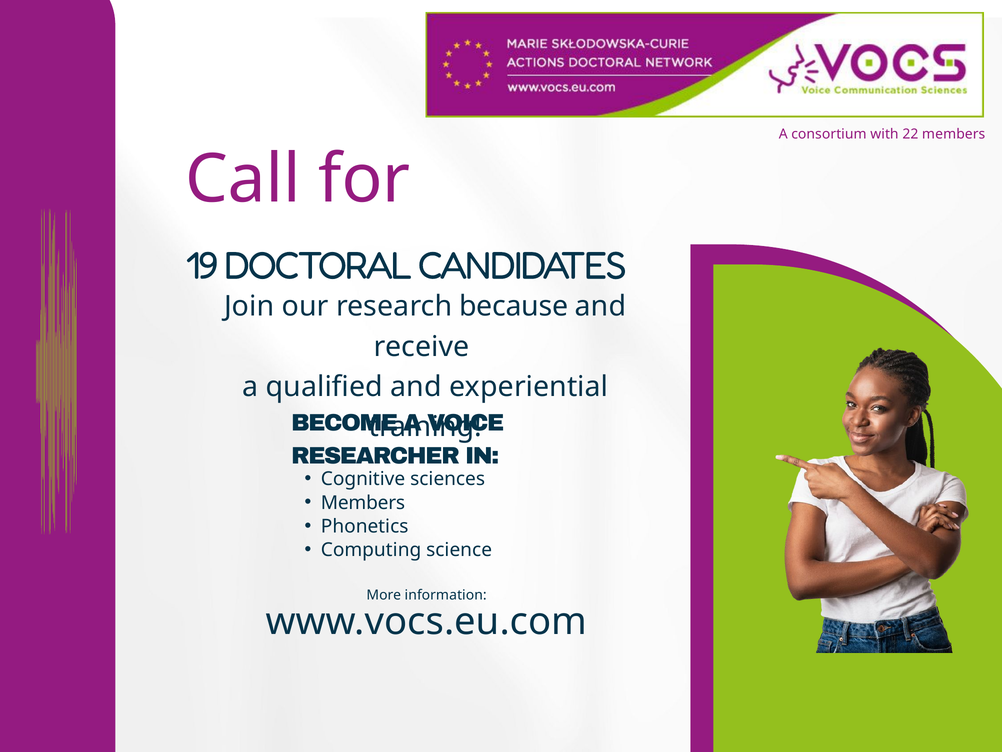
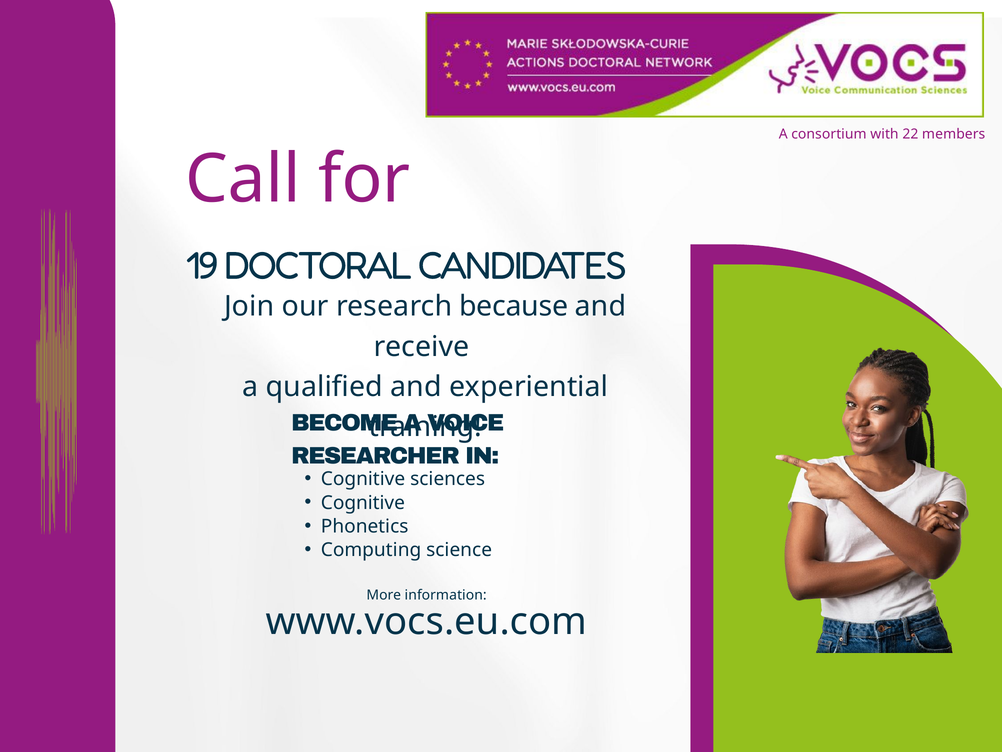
Members: Members -> Cognitive (363, 502)
